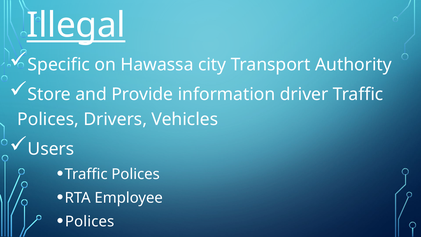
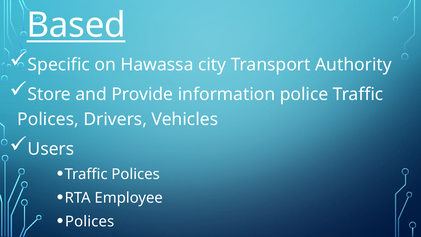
Illegal: Illegal -> Based (76, 25)
driver: driver -> police (304, 94)
